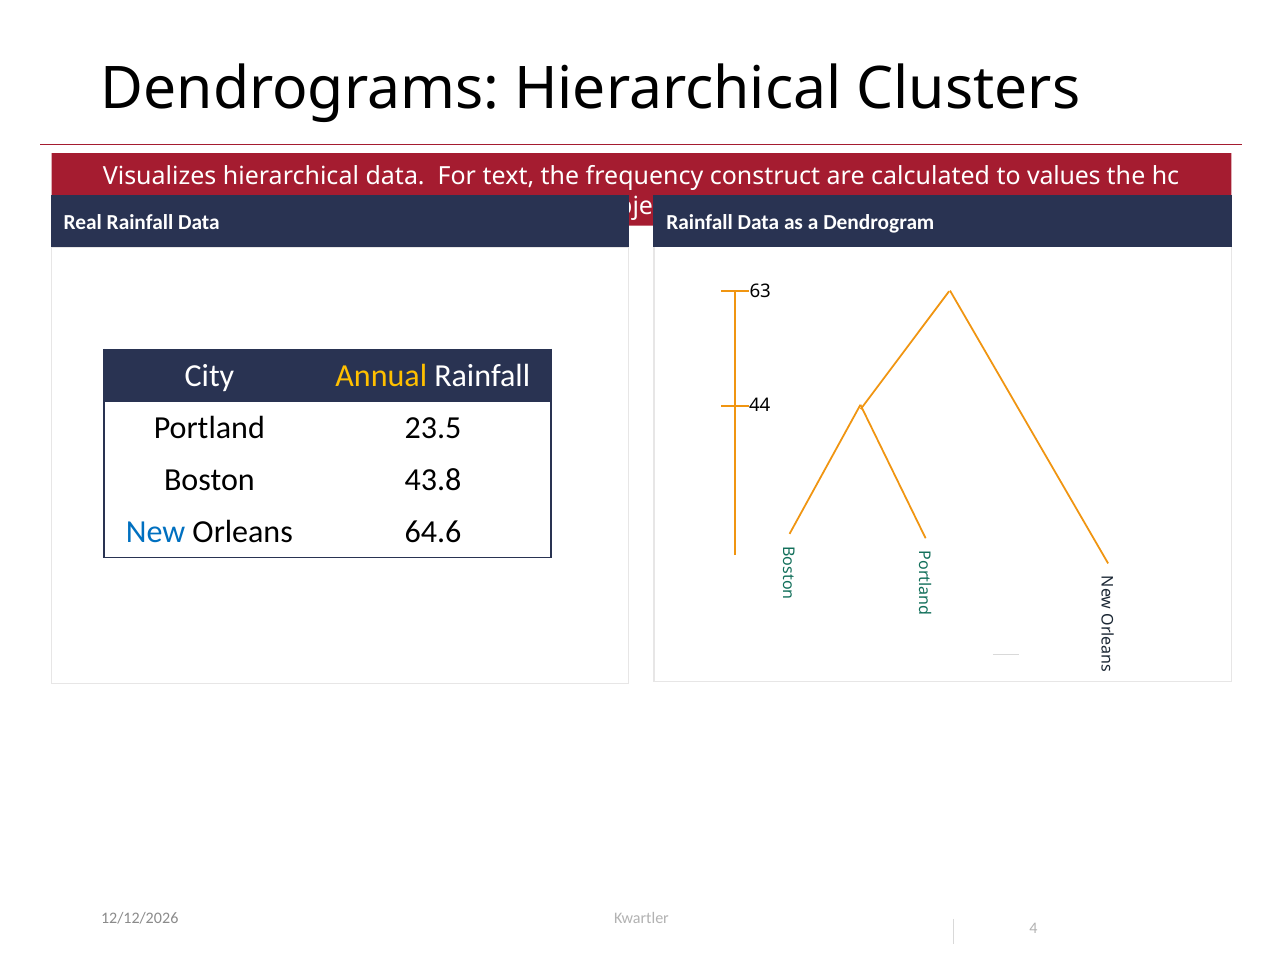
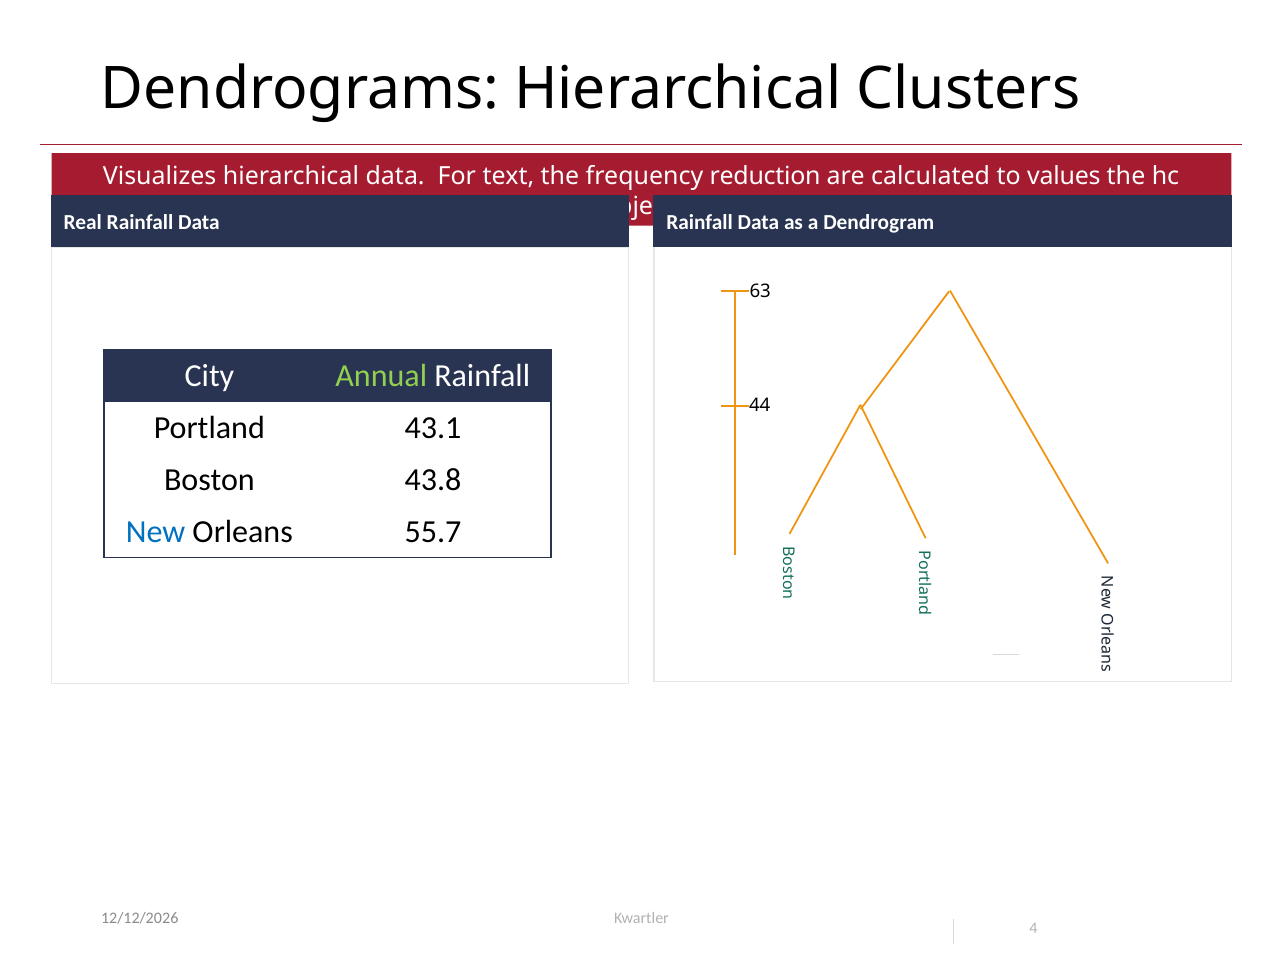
construct: construct -> reduction (765, 176)
Annual colour: yellow -> light green (381, 376)
23.5: 23.5 -> 43.1 (433, 428)
64.6: 64.6 -> 55.7 (433, 532)
